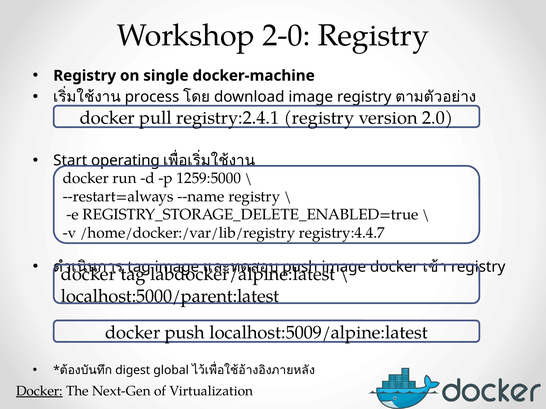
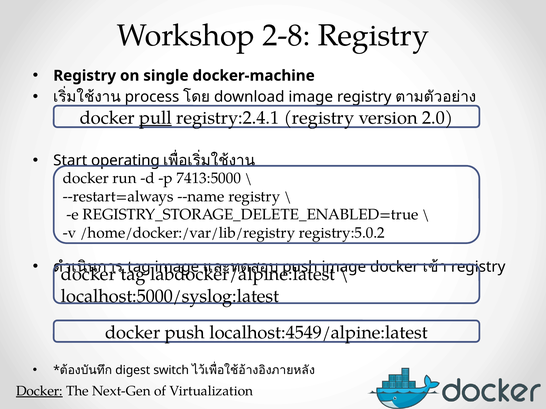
2-0: 2-0 -> 2-8 (286, 35)
pull underline: none -> present (155, 118)
1259:5000: 1259:5000 -> 7413:5000 (209, 178)
registry:4.4.7: registry:4.4.7 -> registry:5.0.2 (342, 233)
localhost:5000/parent:latest: localhost:5000/parent:latest -> localhost:5000/syslog:latest (170, 296)
localhost:5009/alpine:latest: localhost:5009/alpine:latest -> localhost:4549/alpine:latest (319, 333)
global: global -> switch (171, 371)
